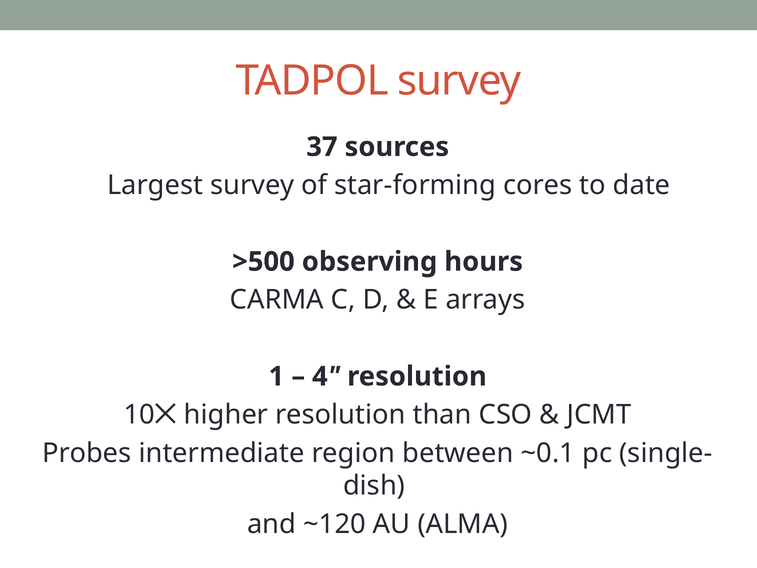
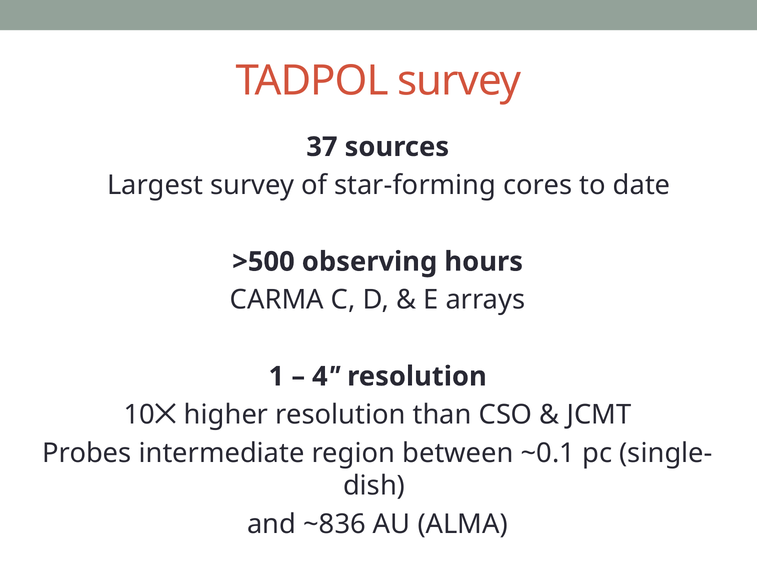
~120: ~120 -> ~836 (335, 524)
